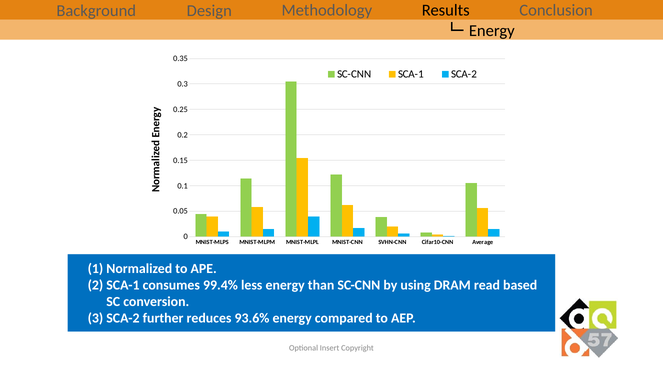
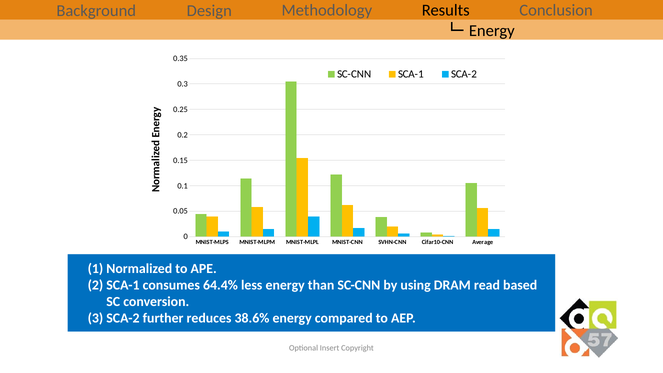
99.4%: 99.4% -> 64.4% (220, 285)
93.6%: 93.6% -> 38.6% (252, 318)
